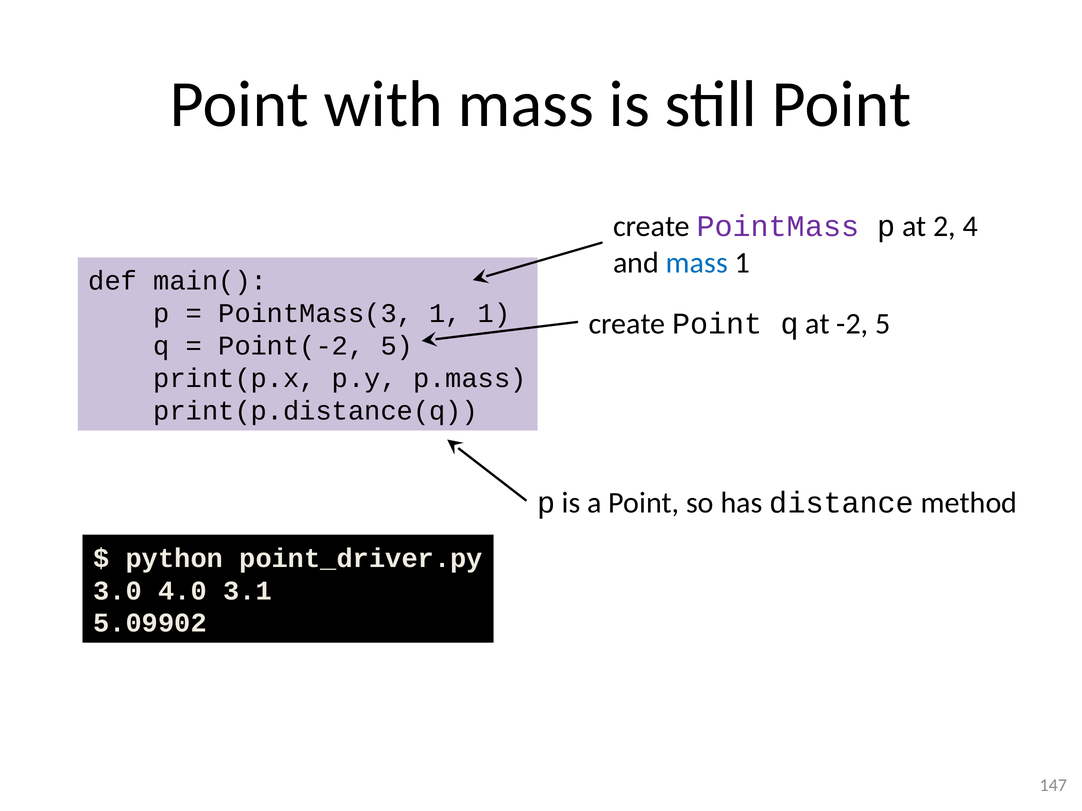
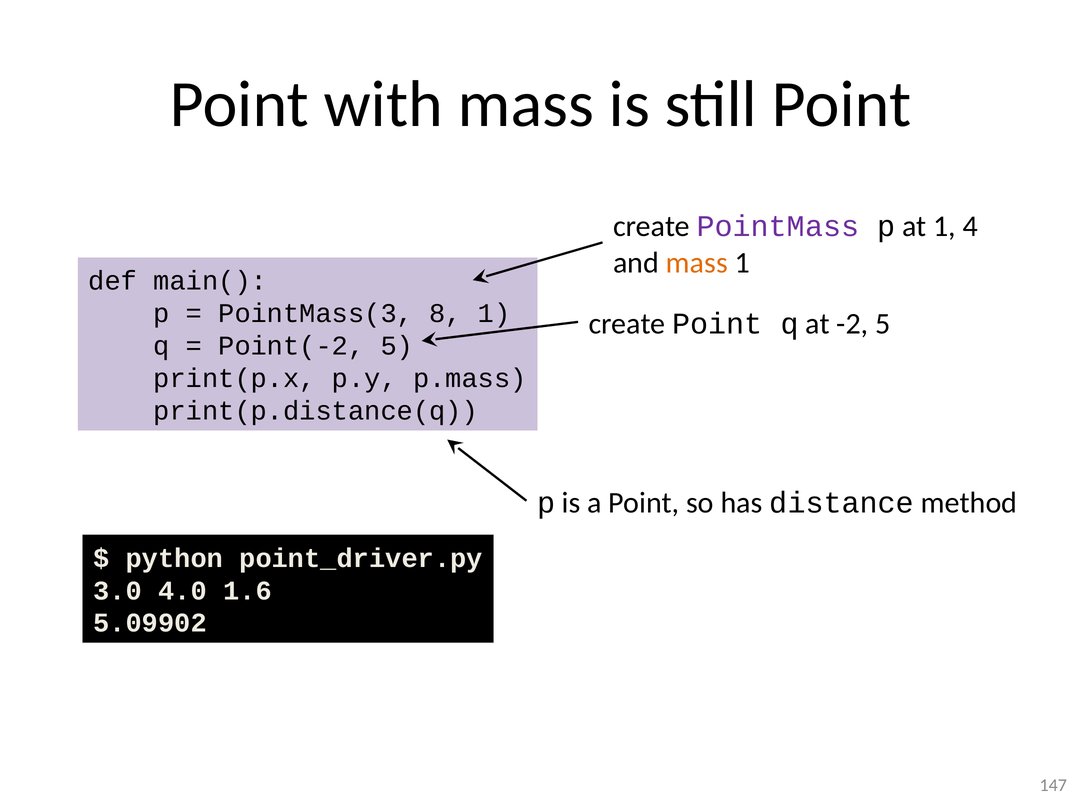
at 2: 2 -> 1 (944, 227)
mass colour: blue -> orange (697, 263)
PointMass(3 1: 1 -> 8 (445, 314)
3.1: 3.1 -> 1.6 (247, 591)
